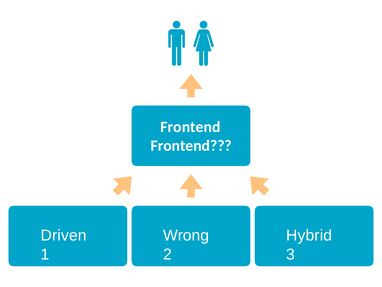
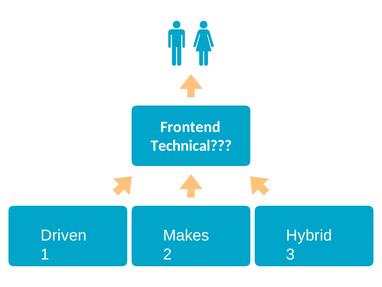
Frontend: Frontend -> Technical (191, 145)
Wrong: Wrong -> Makes (186, 235)
